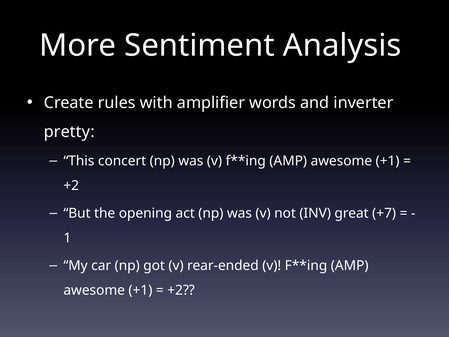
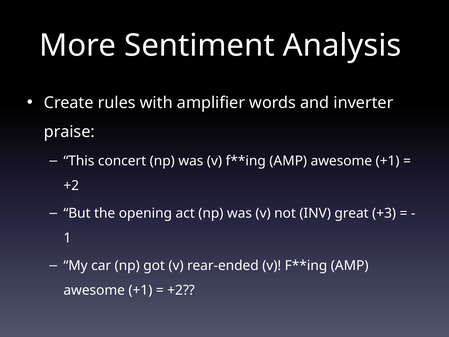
pretty: pretty -> praise (69, 132)
+7: +7 -> +3 (384, 213)
